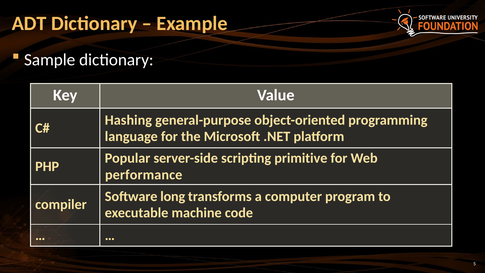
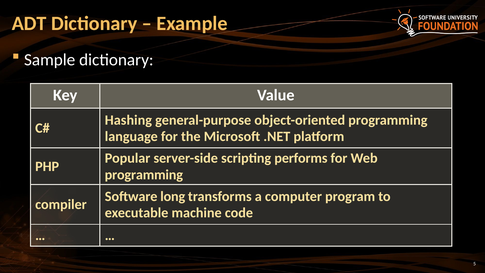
primitive: primitive -> performs (301, 158)
performance: performance -> programming (144, 175)
